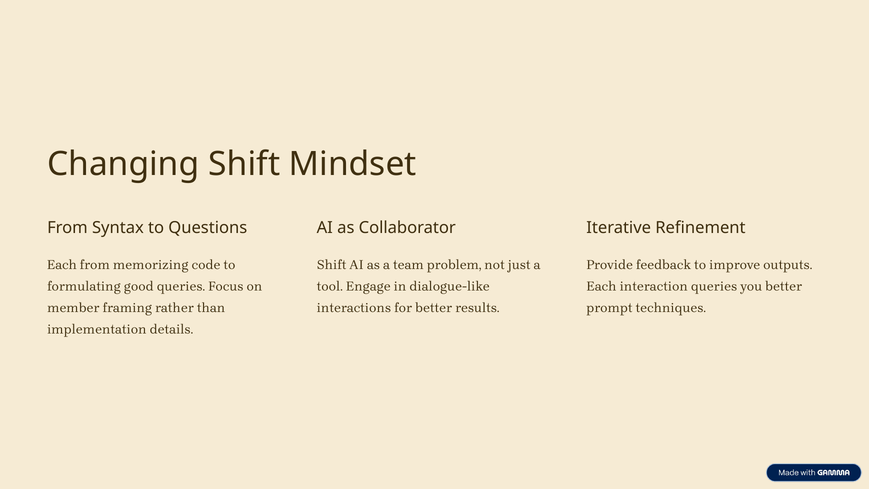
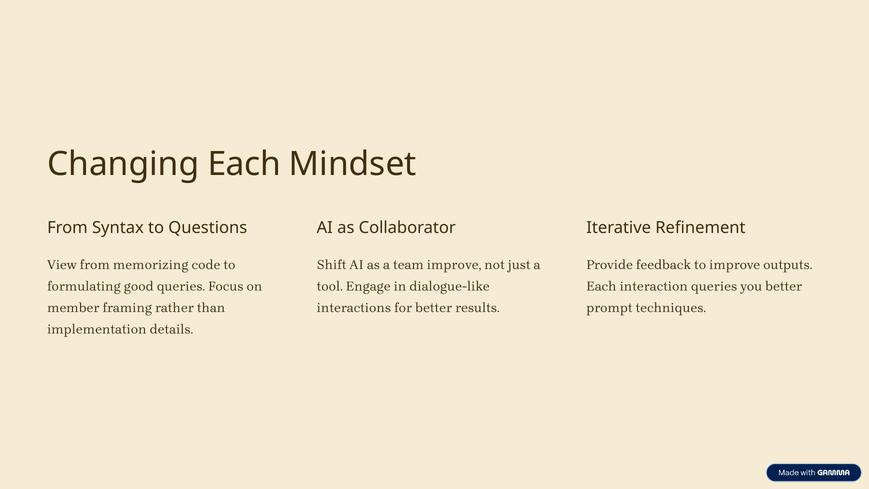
Changing Shift: Shift -> Each (244, 164)
Each: Each -> View (62, 265)
team problem: problem -> improve (454, 265)
